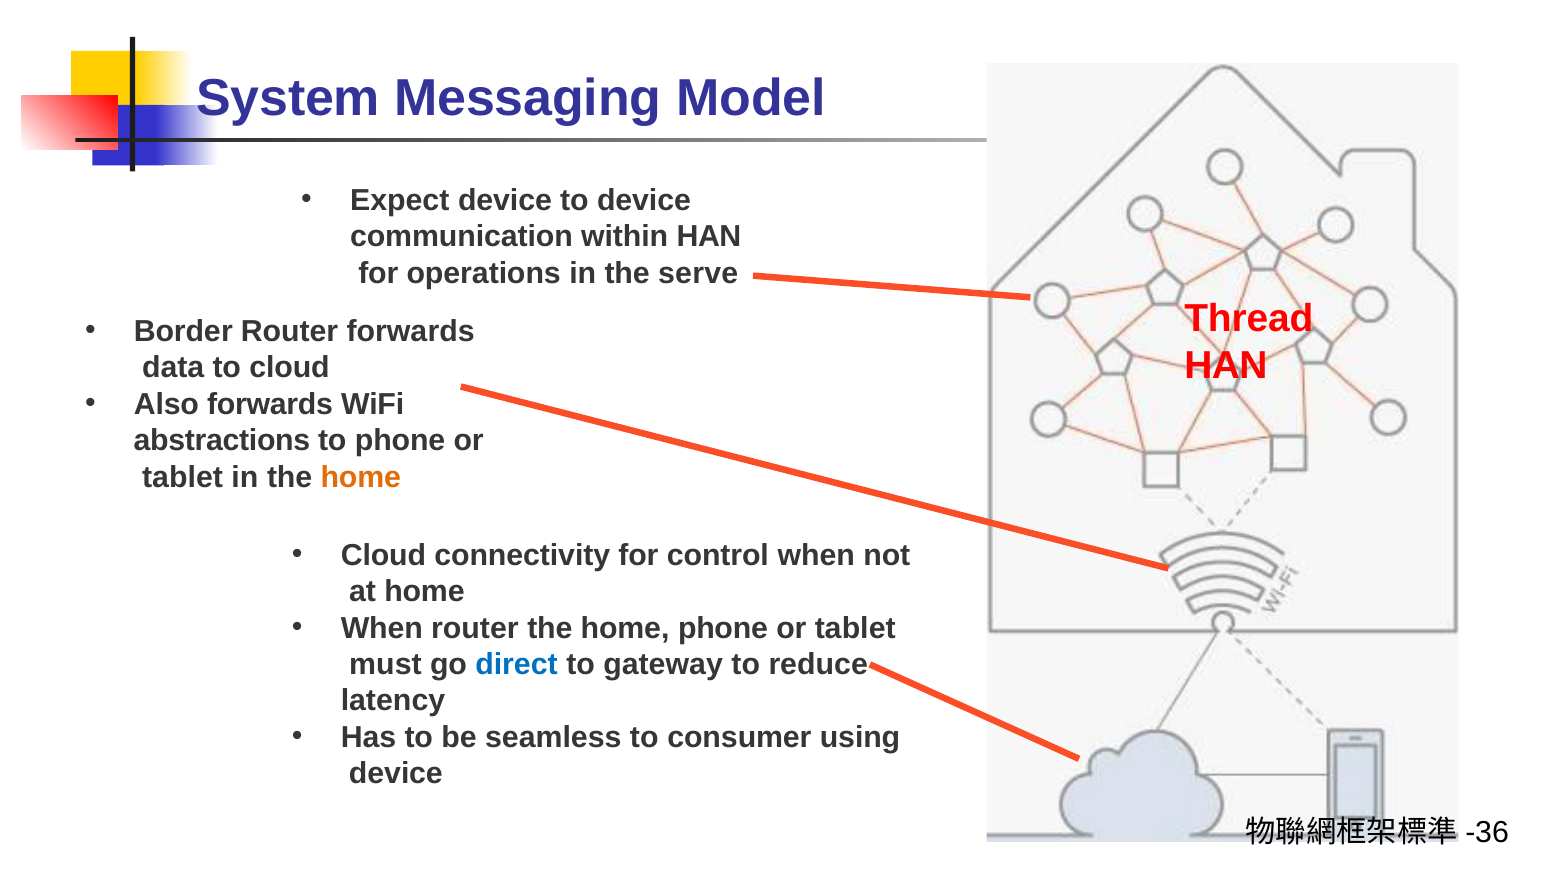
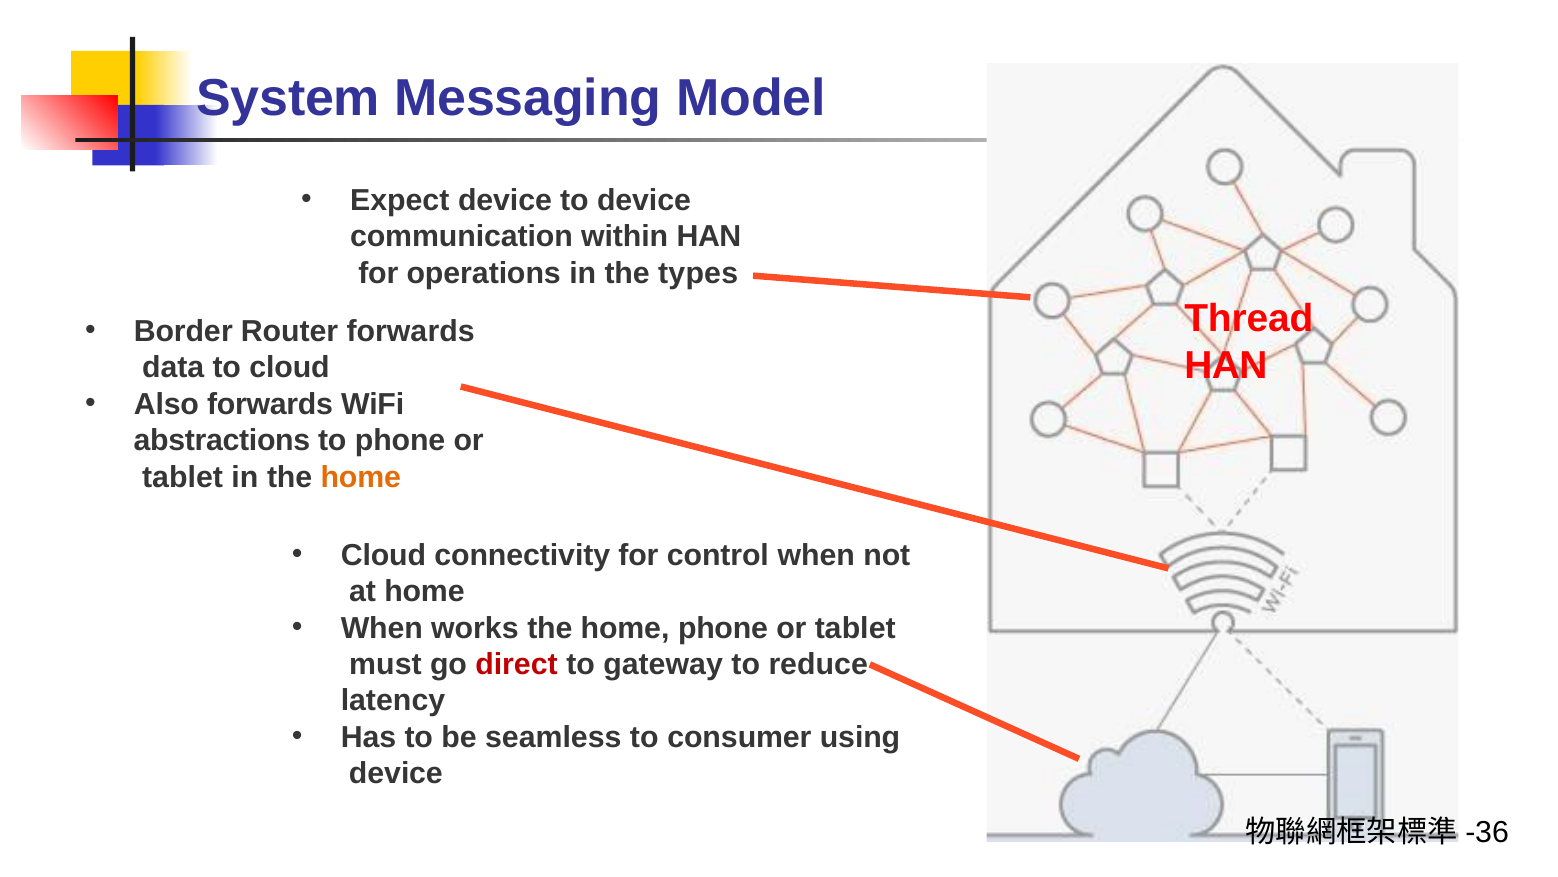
serve: serve -> types (698, 273)
When router: router -> works (475, 628)
direct colour: blue -> red (517, 664)
